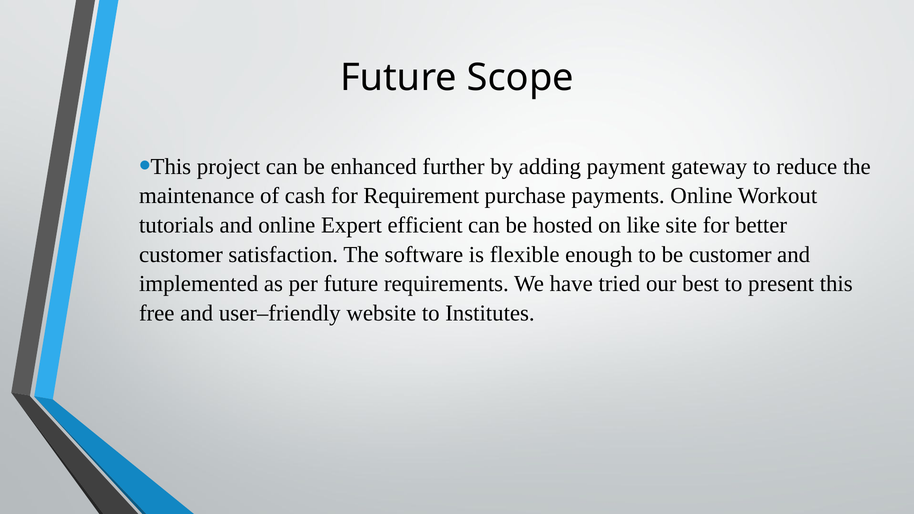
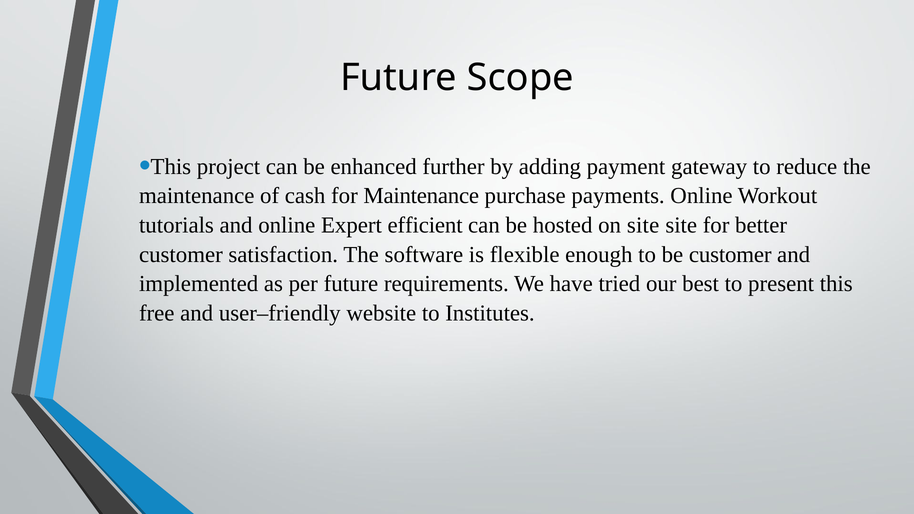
for Requirement: Requirement -> Maintenance (421, 196)
on like: like -> site (643, 225)
